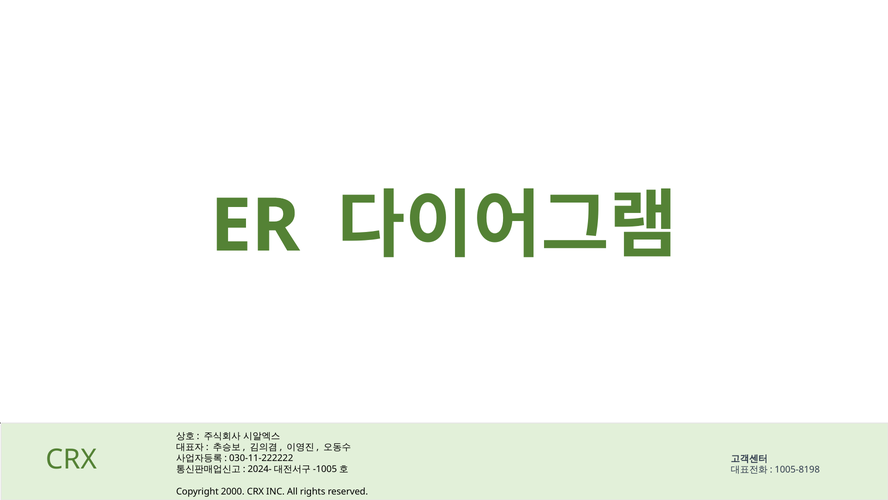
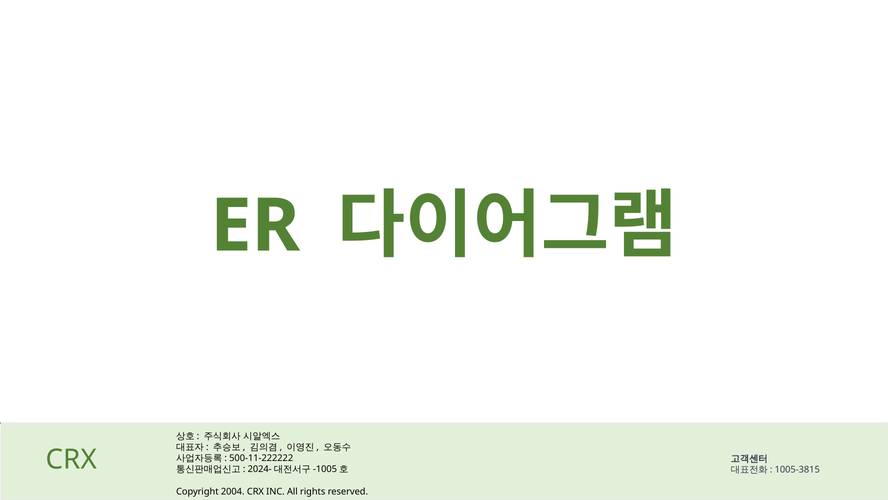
030-11-222222: 030-11-222222 -> 500-11-222222 (261, 458)
1005-8198: 1005-8198 -> 1005-3815 (797, 469)
2000: 2000 -> 2004 (233, 491)
